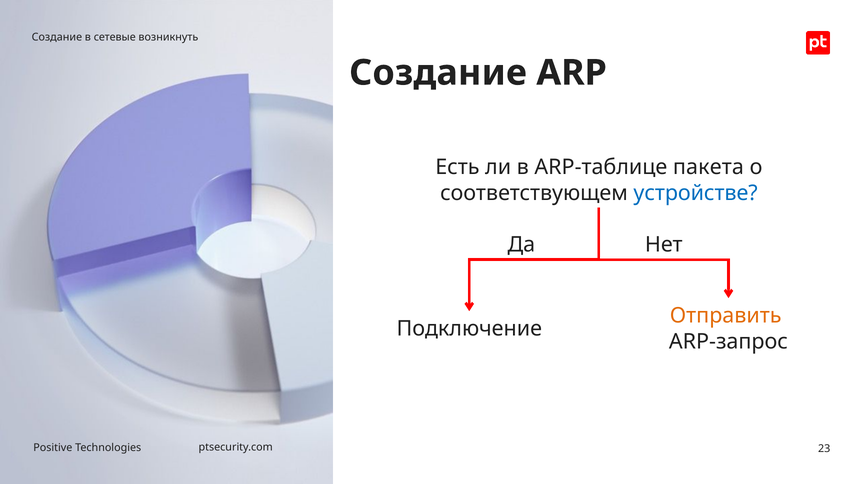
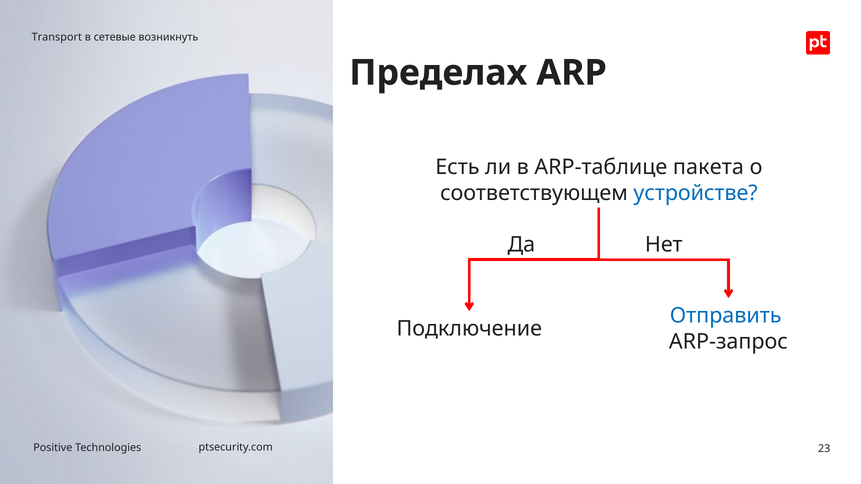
Создание: Создание -> Transport (57, 37)
Создание: Создание -> Пределах (438, 73)
Отправить colour: orange -> blue (726, 316)
